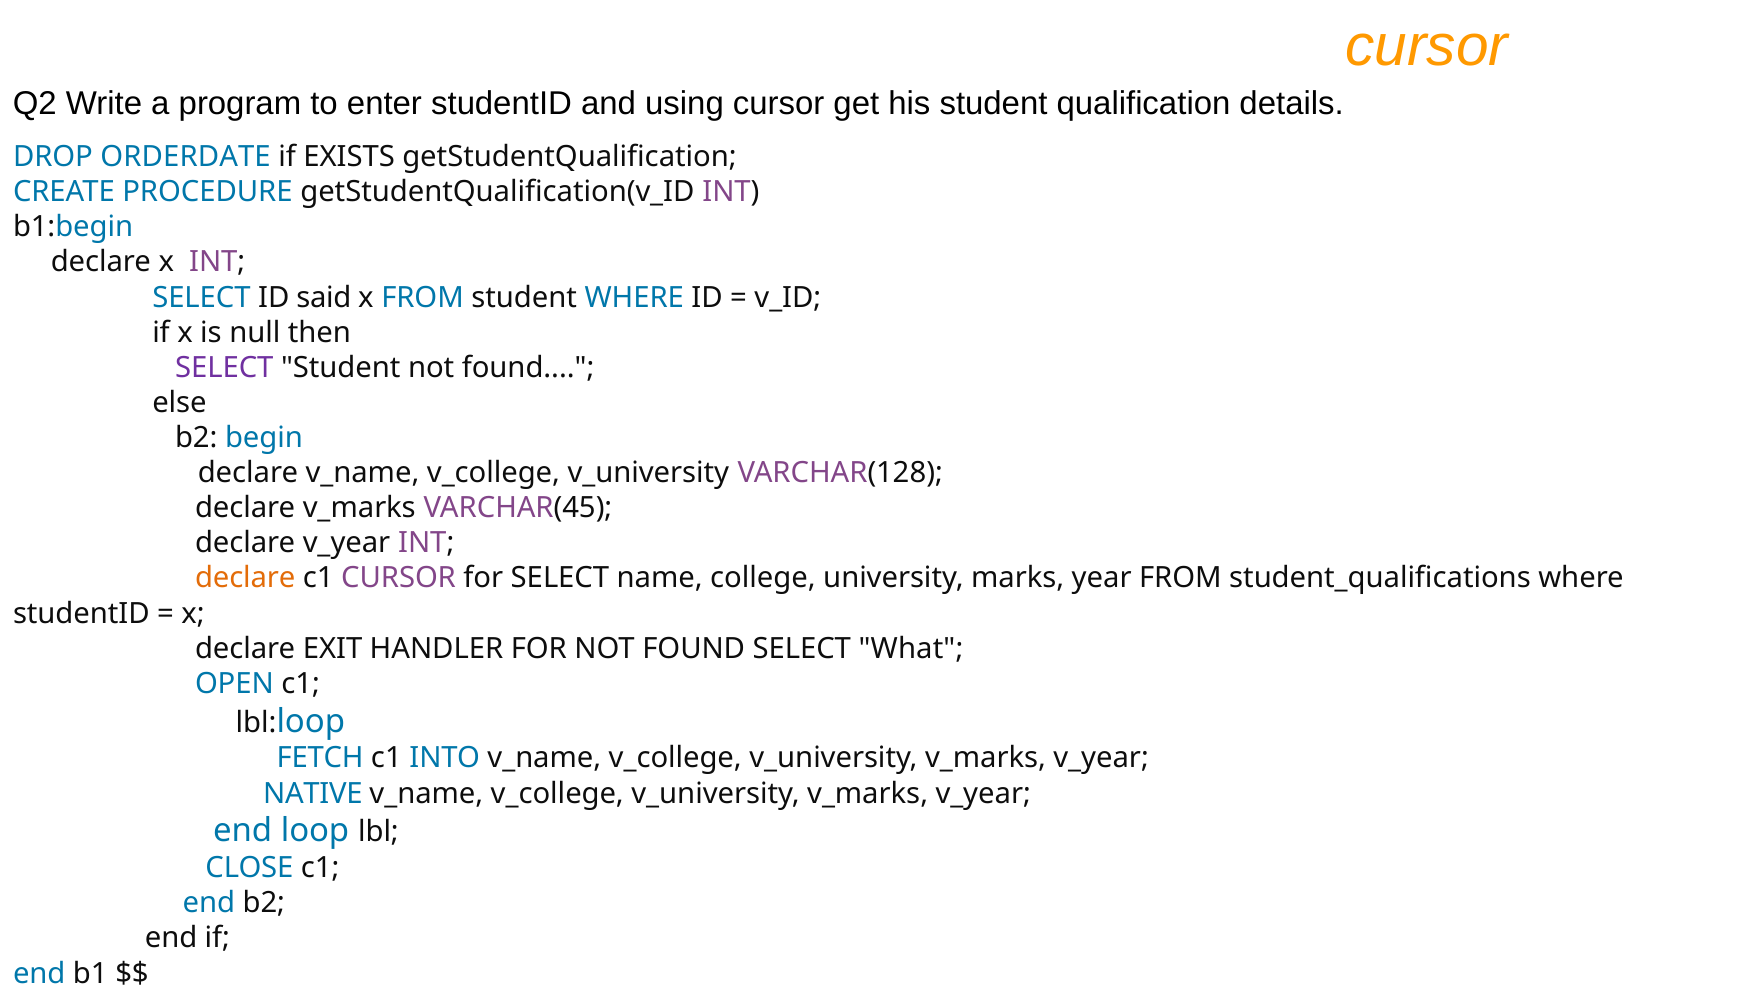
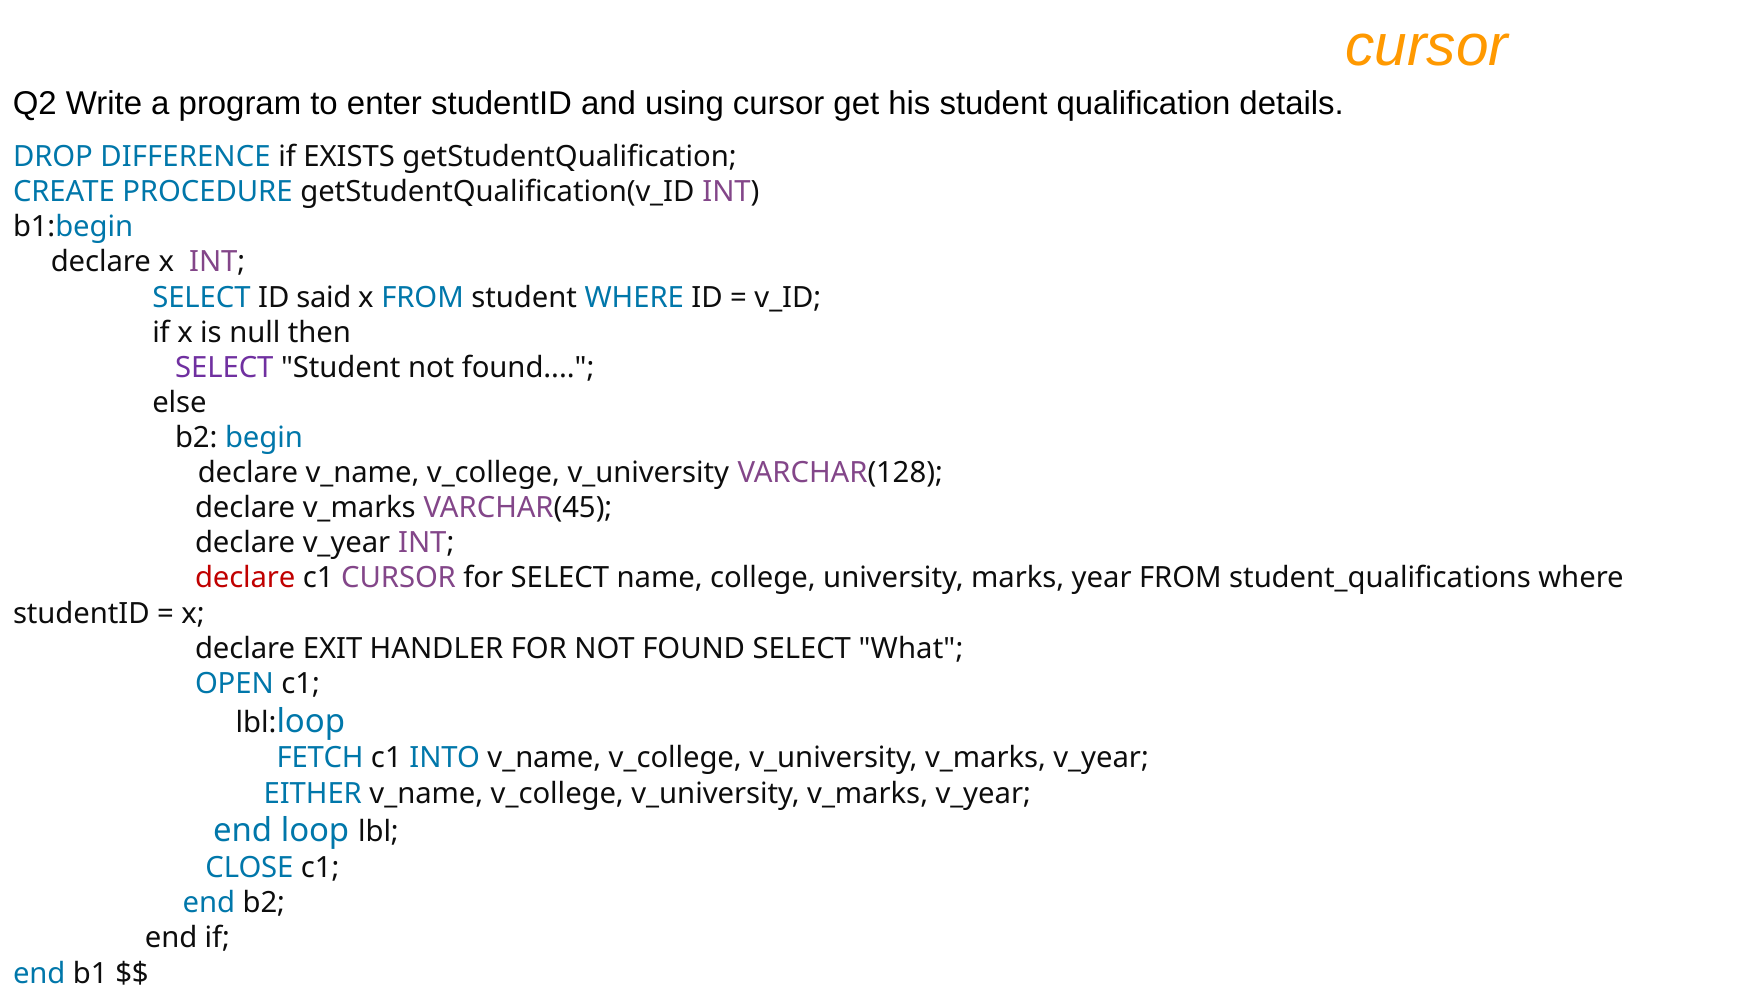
ORDERDATE: ORDERDATE -> DIFFERENCE (186, 157)
declare colour: orange -> red (245, 579)
NATIVE: NATIVE -> EITHER (313, 794)
